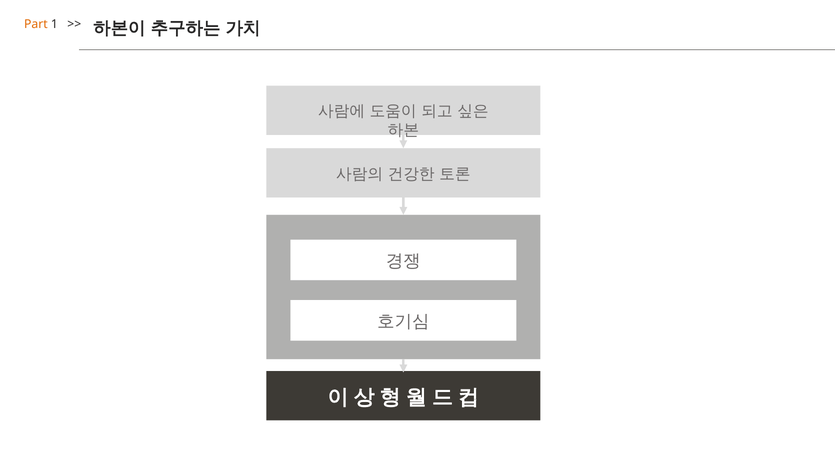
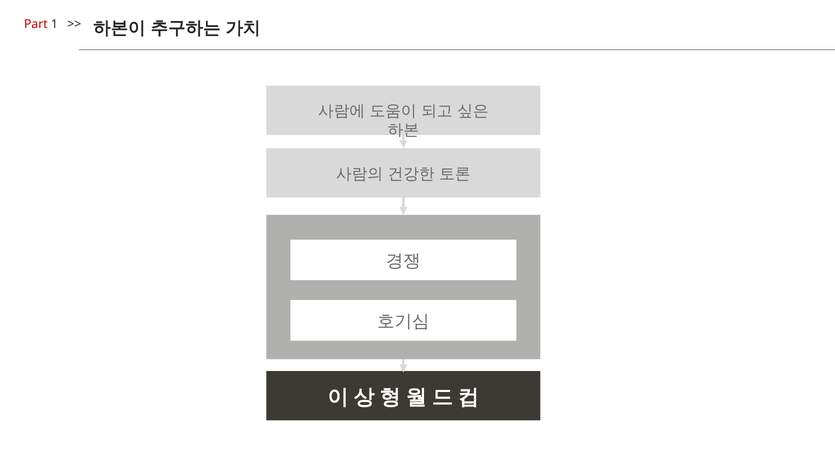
Part colour: orange -> red (36, 24)
